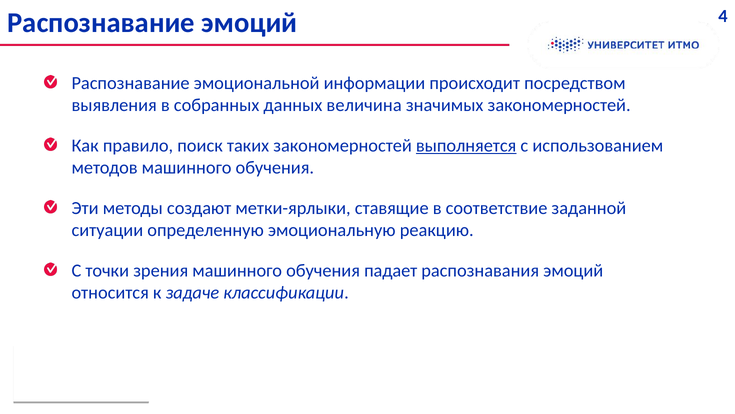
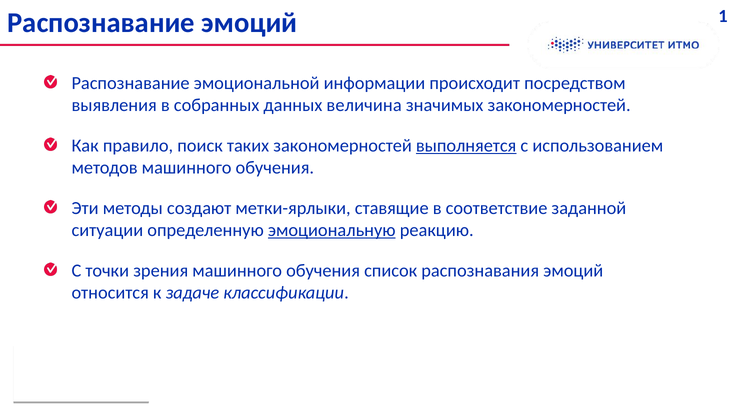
4: 4 -> 1 (723, 16)
эмоциональную underline: none -> present (332, 230)
падает: падает -> список (391, 270)
